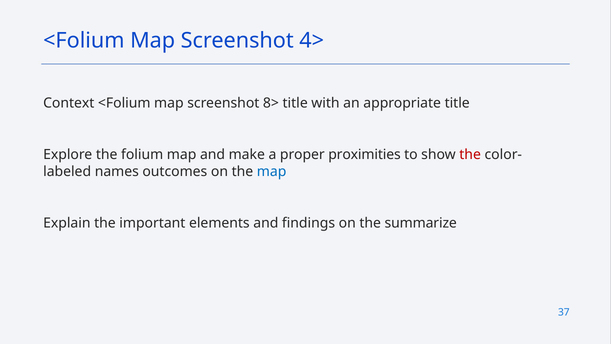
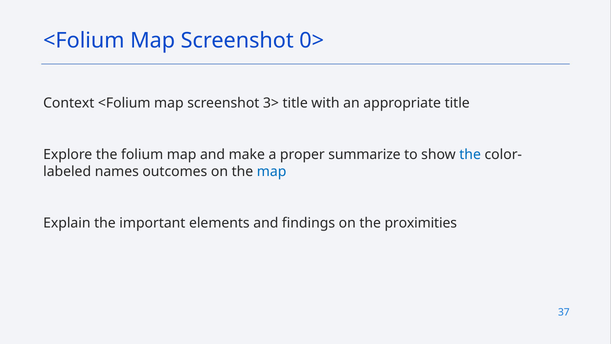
4>: 4> -> 0> (312, 41)
8>: 8> -> 3> (271, 103)
proximities: proximities -> summarize (364, 155)
the colour: red -> blue (470, 155)
summarize: summarize -> proximities (421, 223)
